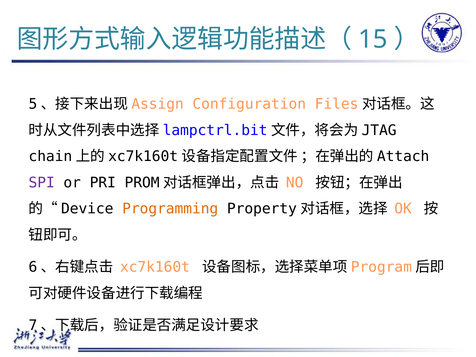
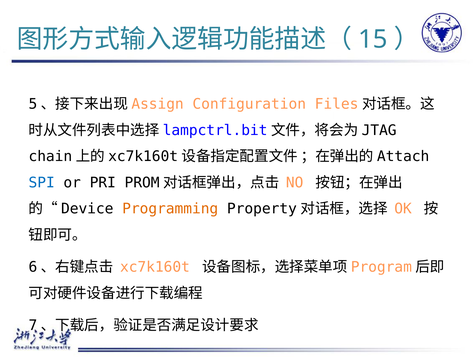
SPI colour: purple -> blue (42, 183)
